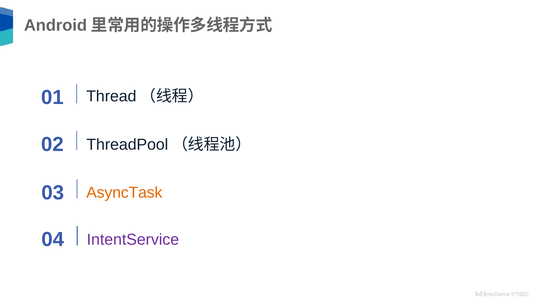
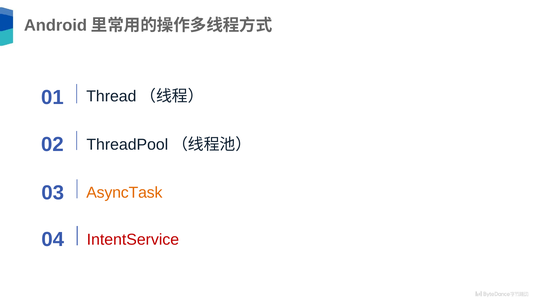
IntentService colour: purple -> red (133, 240)
